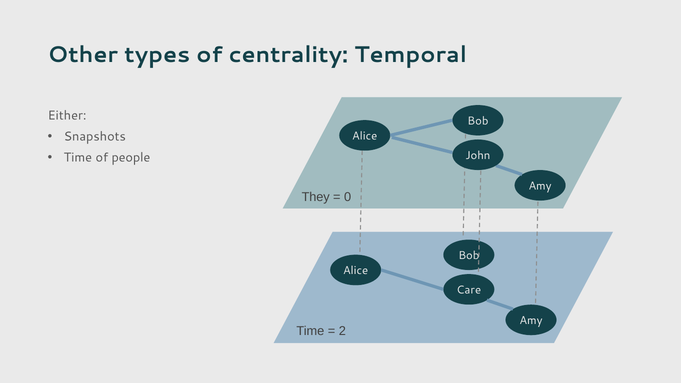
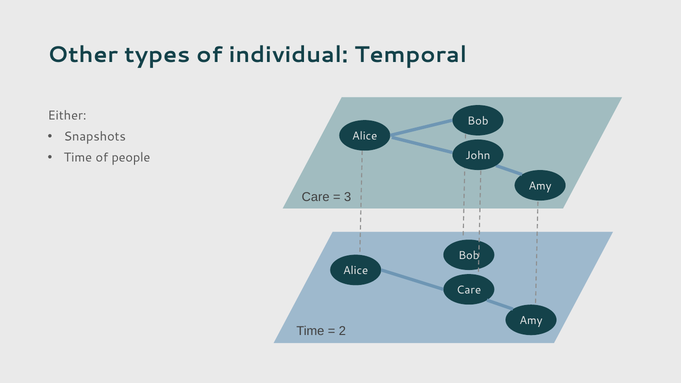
centrality: centrality -> individual (288, 55)
They: They -> Care (316, 197)
0: 0 -> 3 (348, 197)
